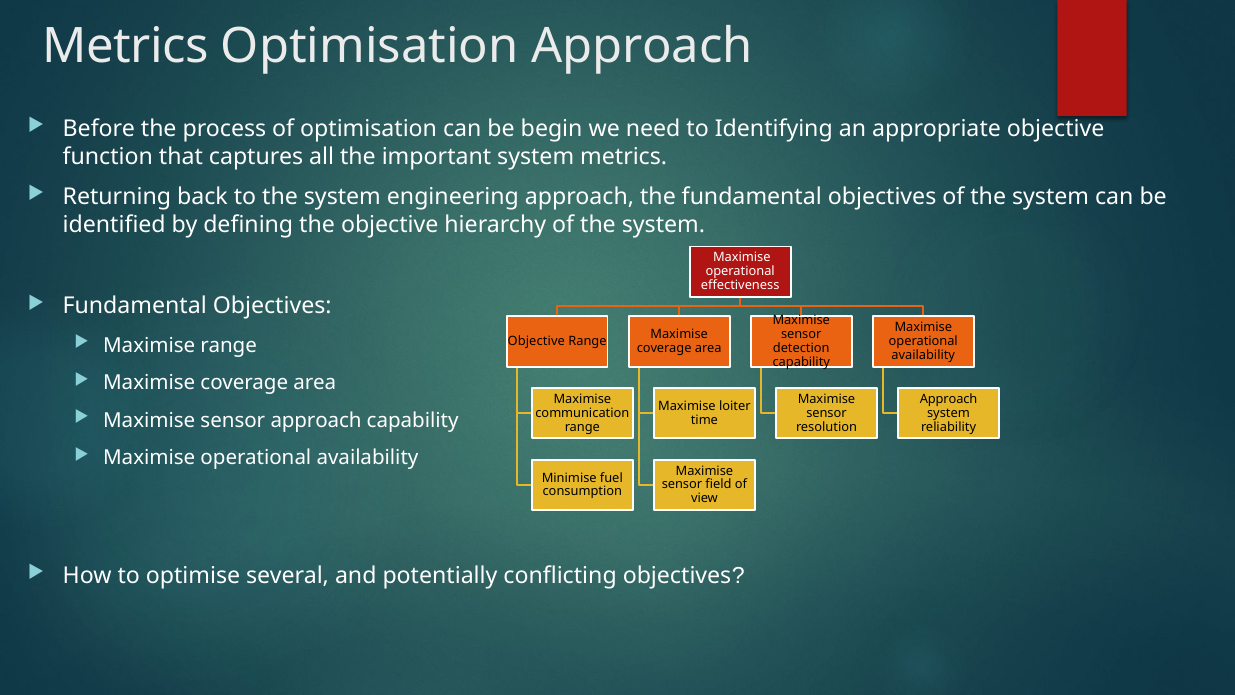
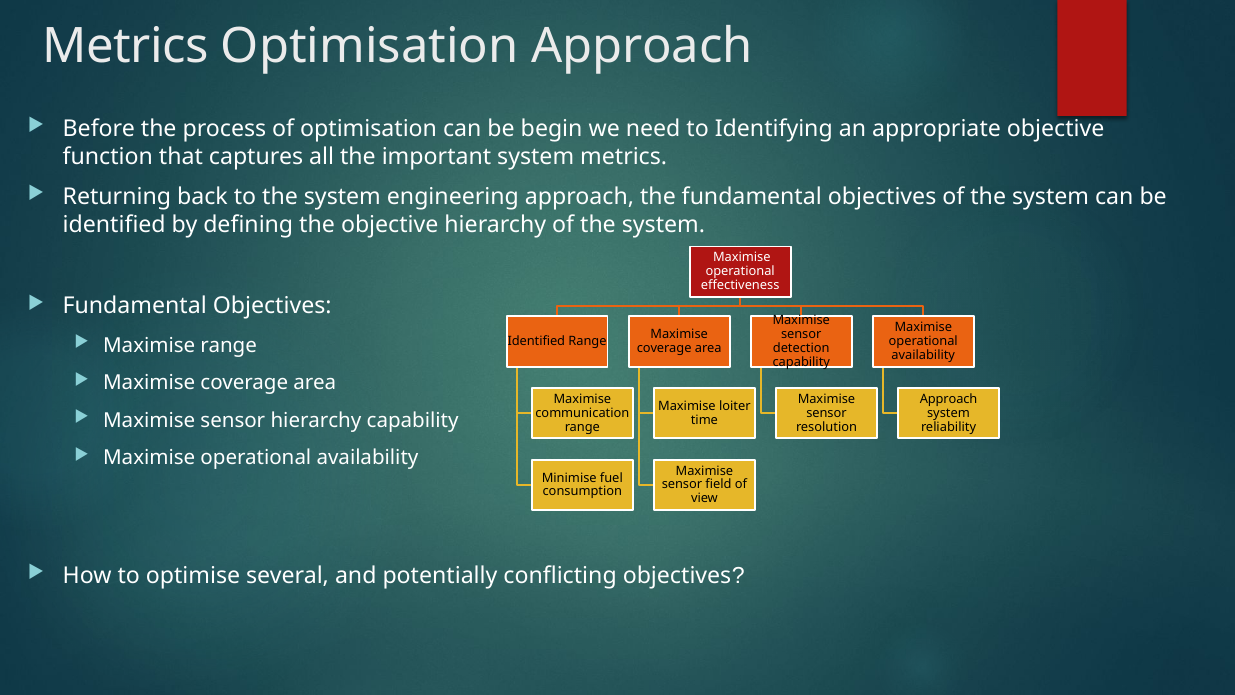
Objective: Objective -> Identified (536, 341)
sensor approach: approach -> hierarchy (316, 420)
